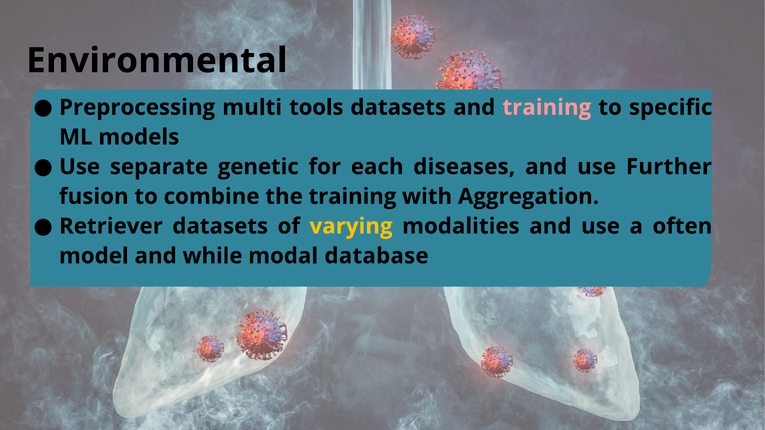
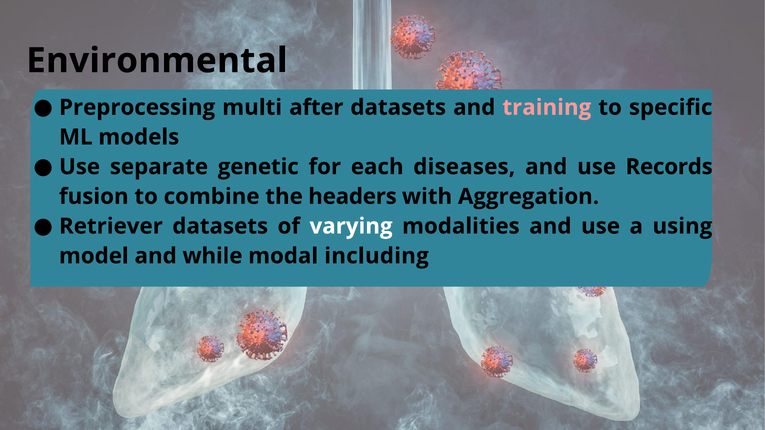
tools: tools -> after (316, 107)
Further: Further -> Records (669, 167)
the training: training -> headers (353, 197)
varying colour: yellow -> white (351, 226)
often: often -> using (682, 226)
database: database -> including (377, 256)
